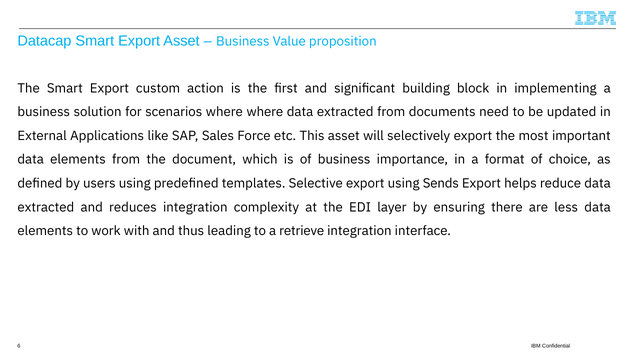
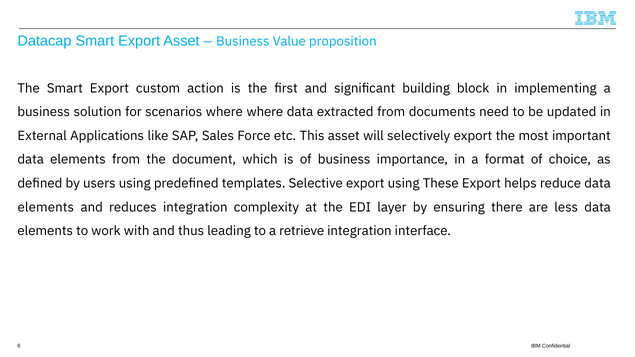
Sends: Sends -> These (441, 183)
extracted: extracted -> elements (46, 207)
